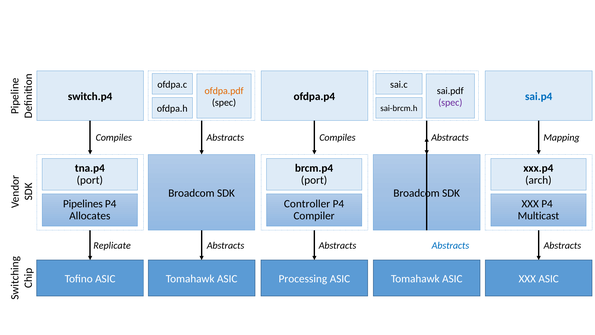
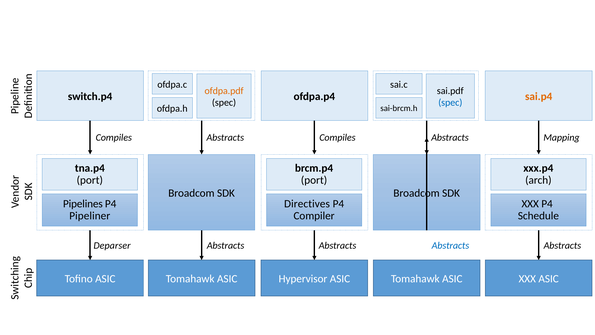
sai.p4 colour: blue -> orange (539, 96)
spec colour: purple -> blue (450, 103)
Controller: Controller -> Directives (307, 204)
Allocates: Allocates -> Pipeliner (90, 216)
Multicast: Multicast -> Schedule (538, 216)
Replicate: Replicate -> Deparser (112, 245)
Processing: Processing -> Hypervisor (303, 279)
